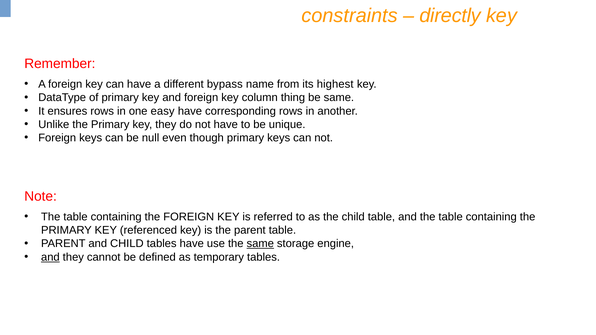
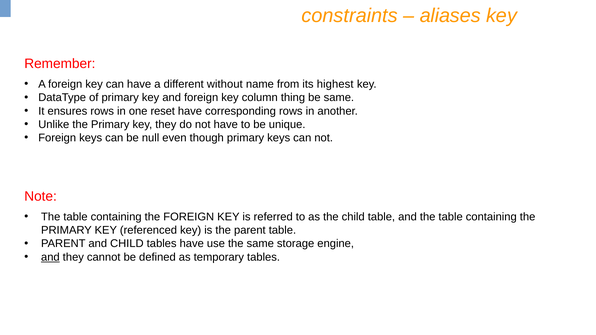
directly: directly -> aliases (450, 16)
bypass: bypass -> without (225, 84)
easy: easy -> reset (163, 111)
same underline: present -> none (260, 244)
